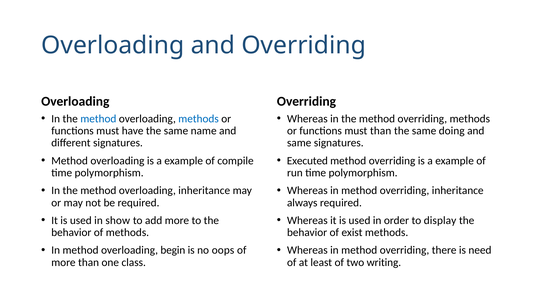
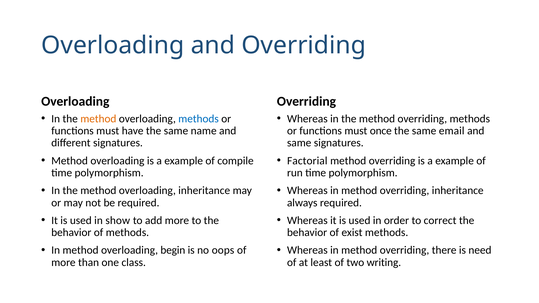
method colour: blue -> orange (98, 119)
must than: than -> once (381, 131)
doing: doing -> email (452, 131)
Executed: Executed -> Factorial (307, 161)
display: display -> correct (440, 221)
